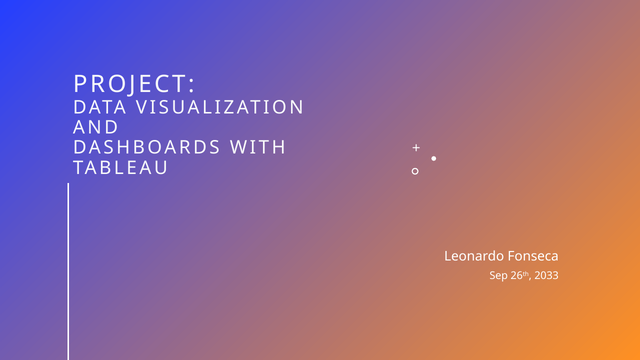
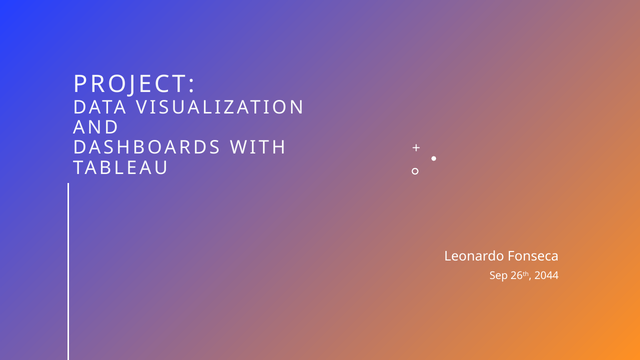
2033: 2033 -> 2044 (547, 276)
